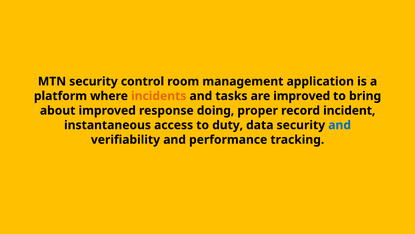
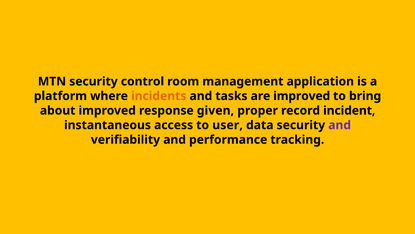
doing: doing -> given (215, 110)
duty: duty -> user (228, 125)
and colour: blue -> purple (340, 125)
